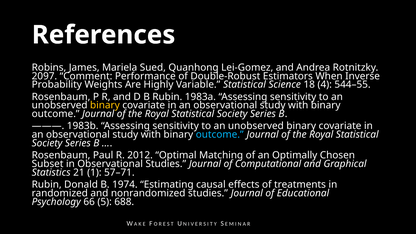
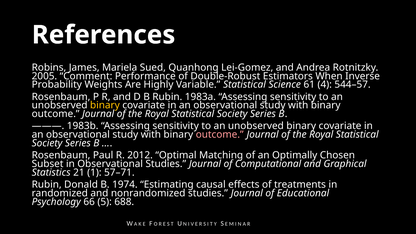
2097: 2097 -> 2005 (44, 76)
18: 18 -> 61 (309, 85)
544–55: 544–55 -> 544–57 (353, 85)
outcome colour: light blue -> pink (220, 135)
